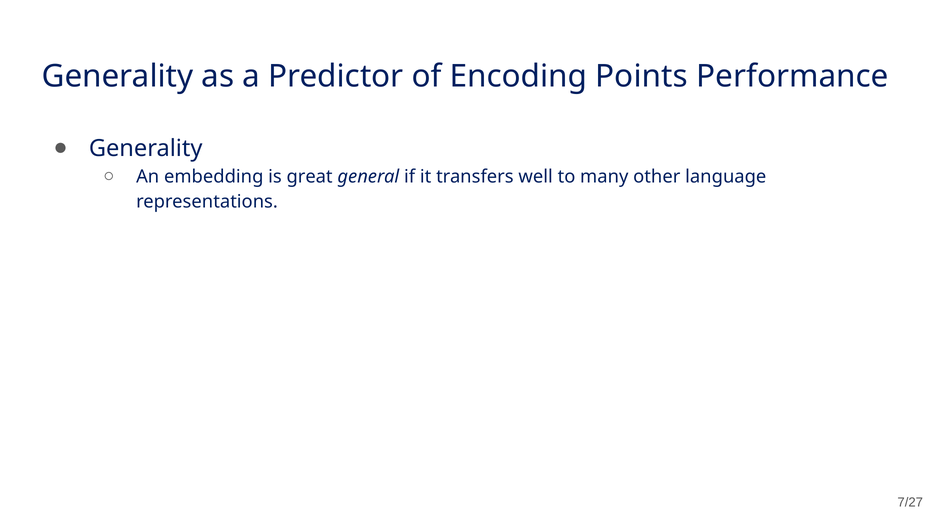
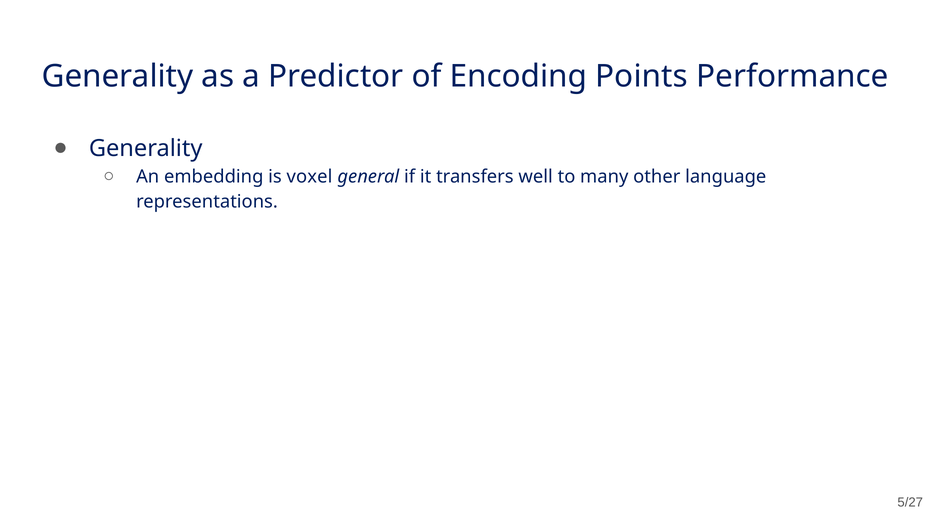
great: great -> voxel (310, 177)
7/27: 7/27 -> 5/27 (910, 503)
